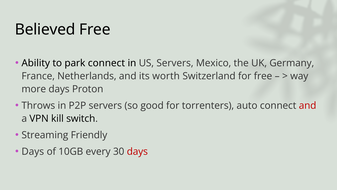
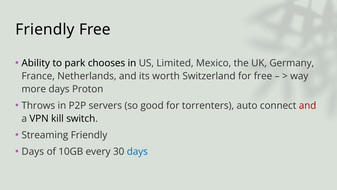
Believed: Believed -> Friendly (45, 30)
park connect: connect -> chooses (107, 63)
US Servers: Servers -> Limited (175, 63)
days colour: red -> blue (137, 151)
